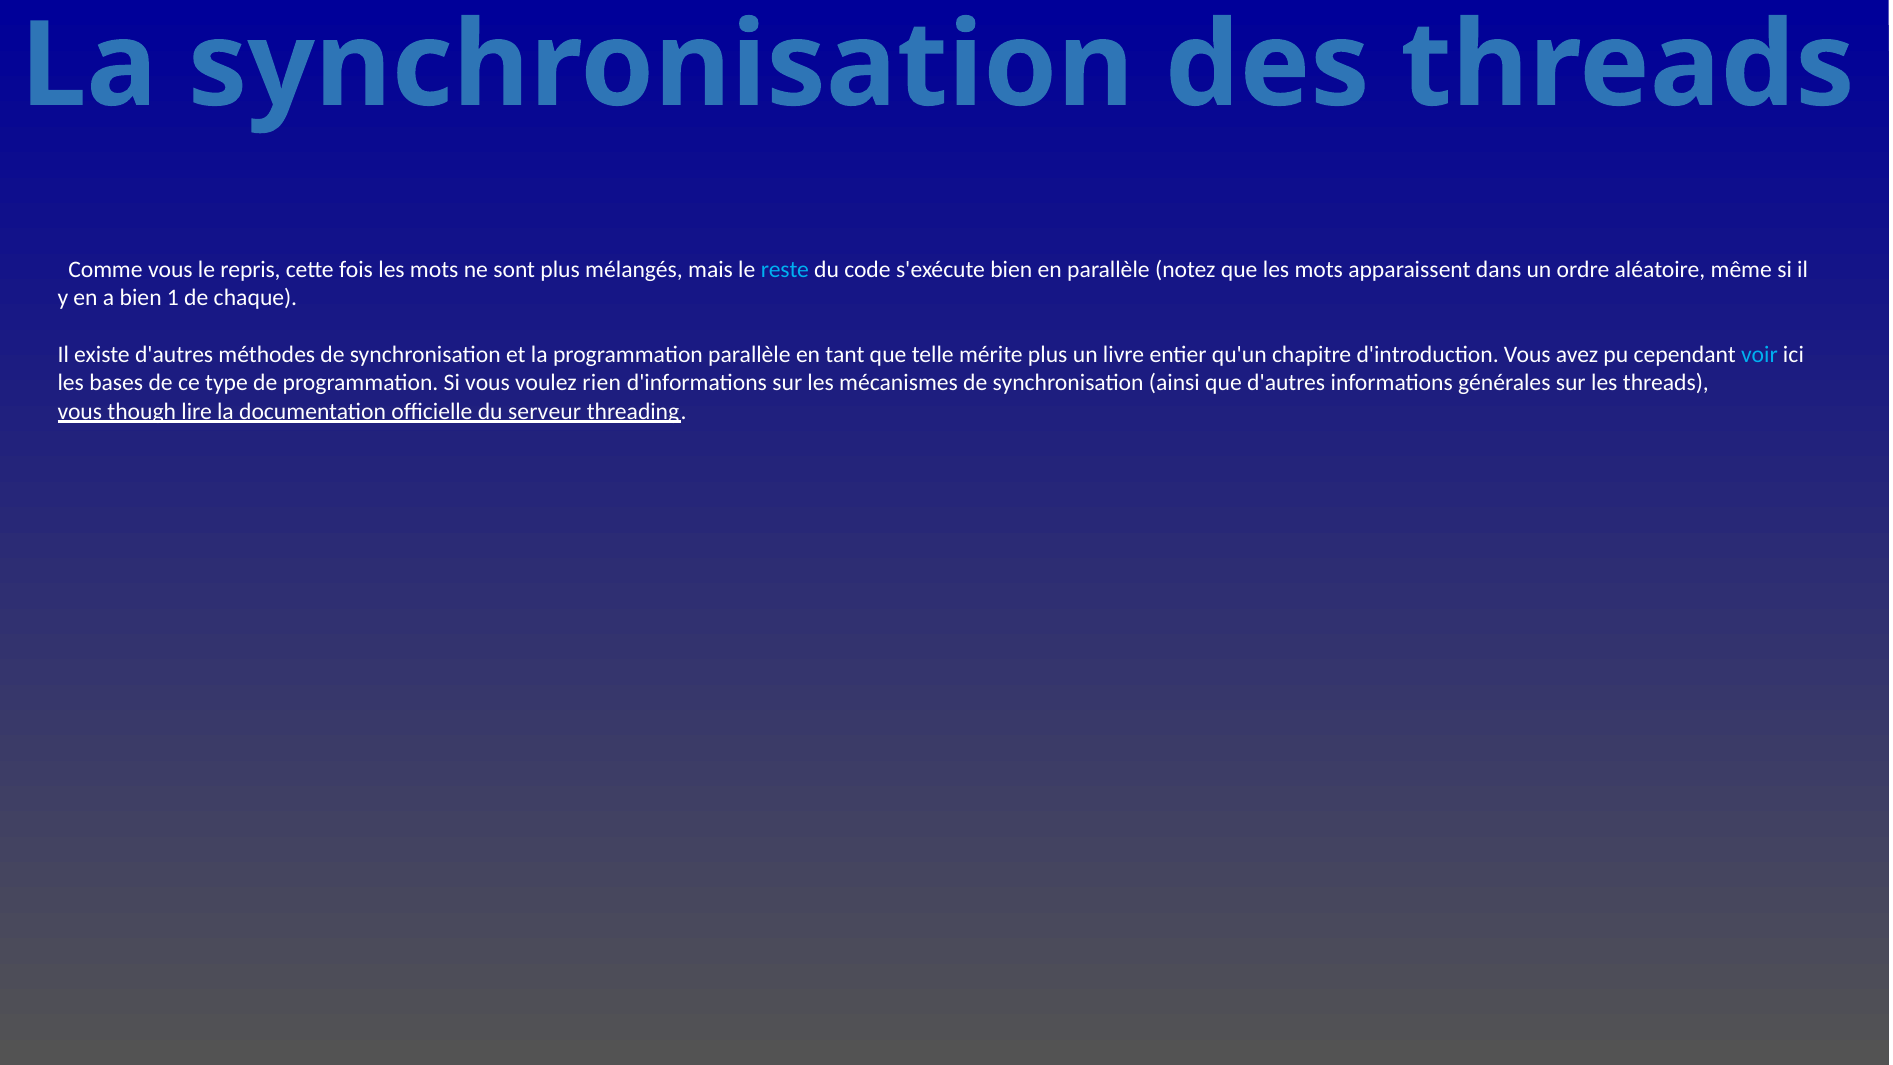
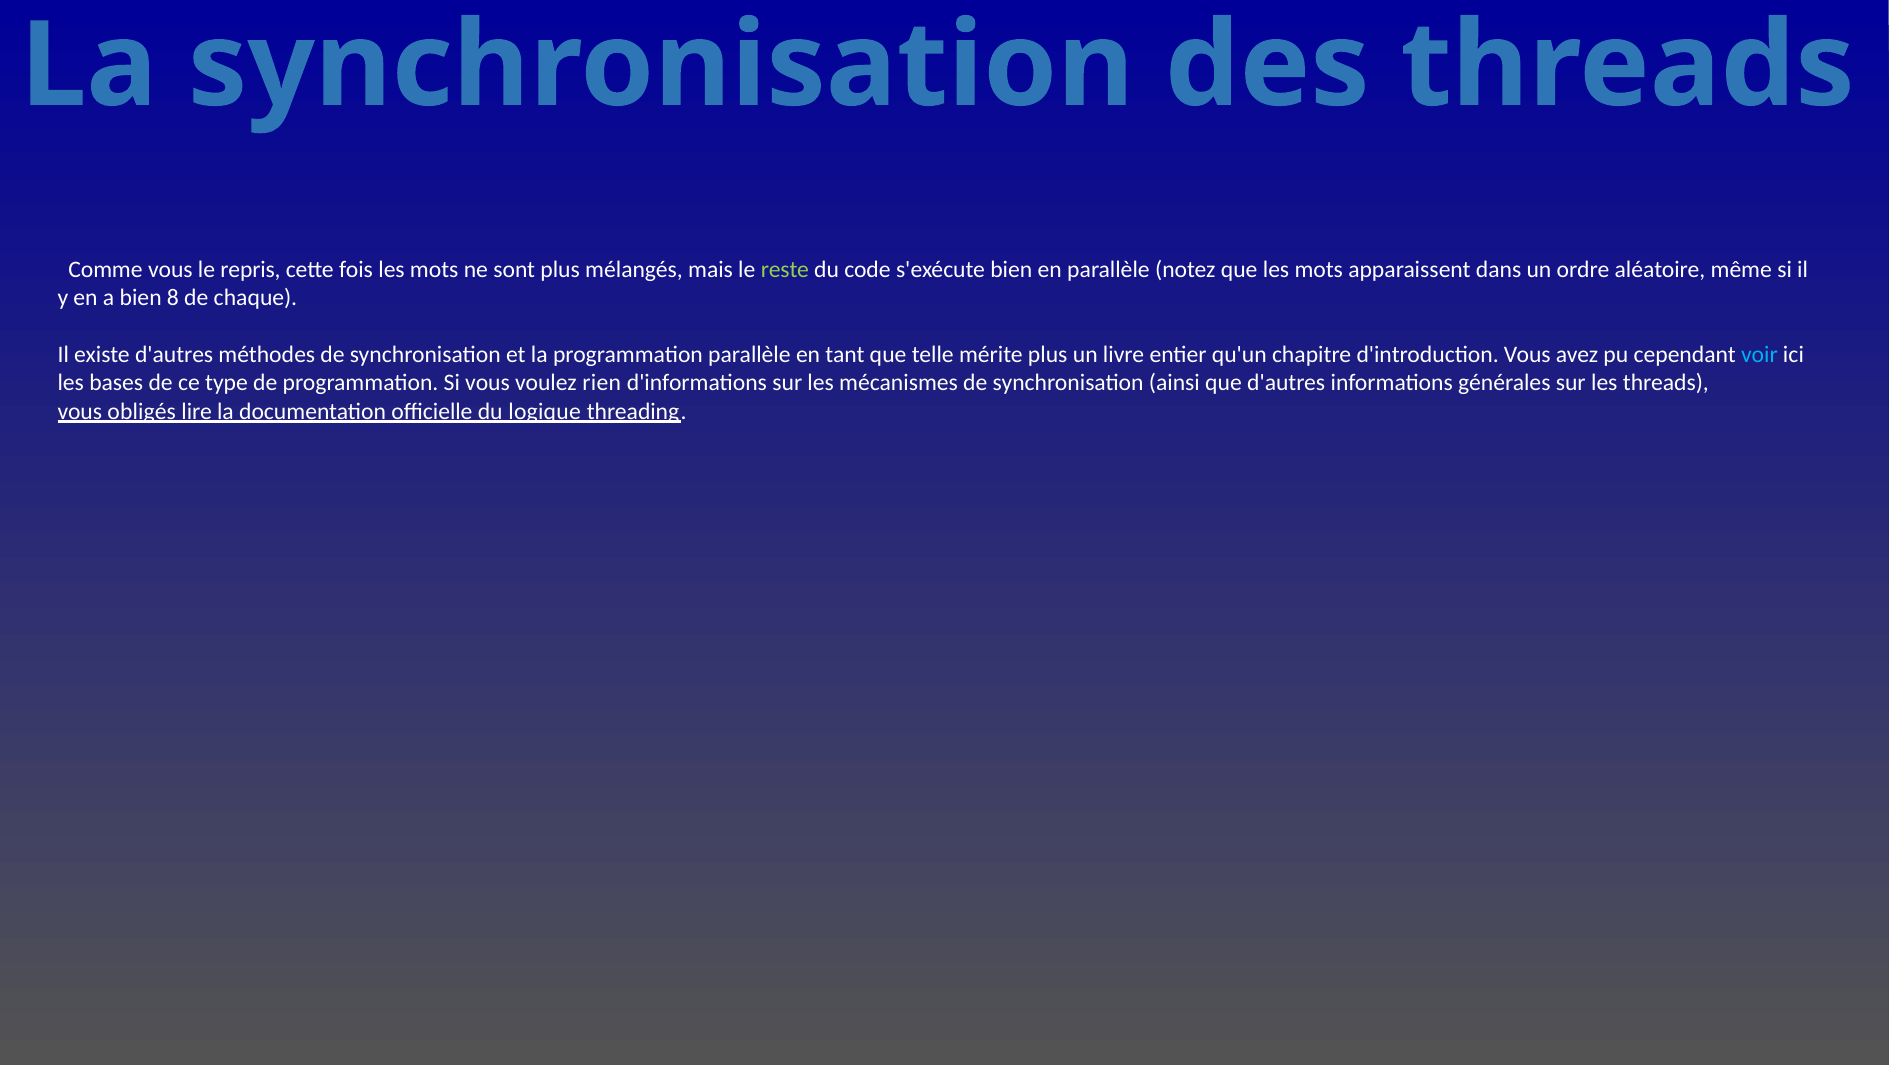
reste colour: light blue -> light green (785, 269)
1: 1 -> 8 (173, 298)
though: though -> obligés (142, 411)
serveur: serveur -> logique (545, 411)
